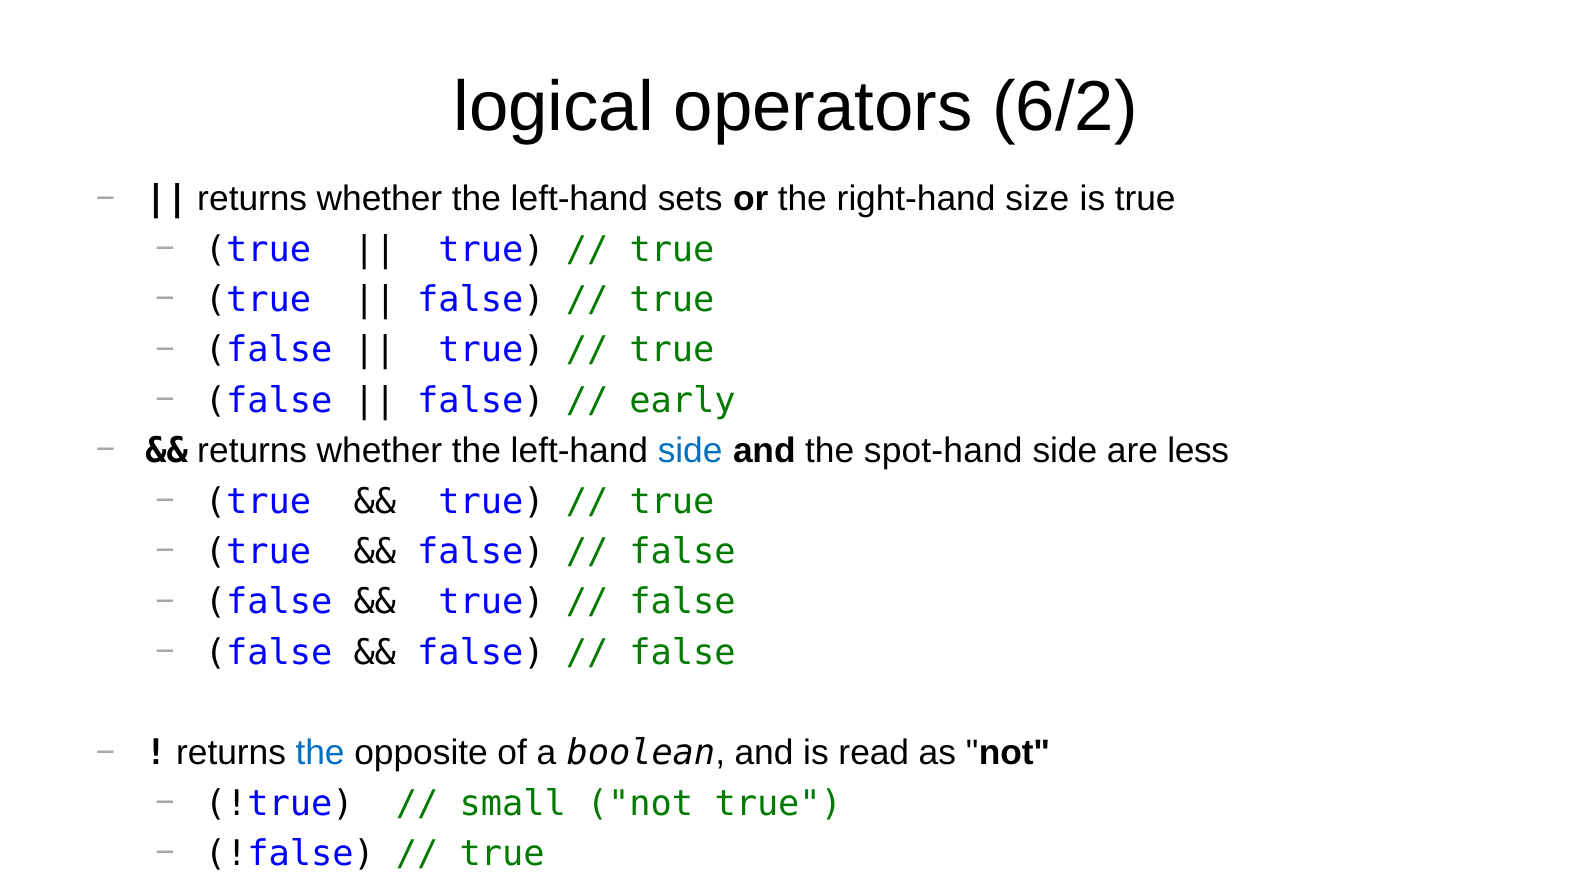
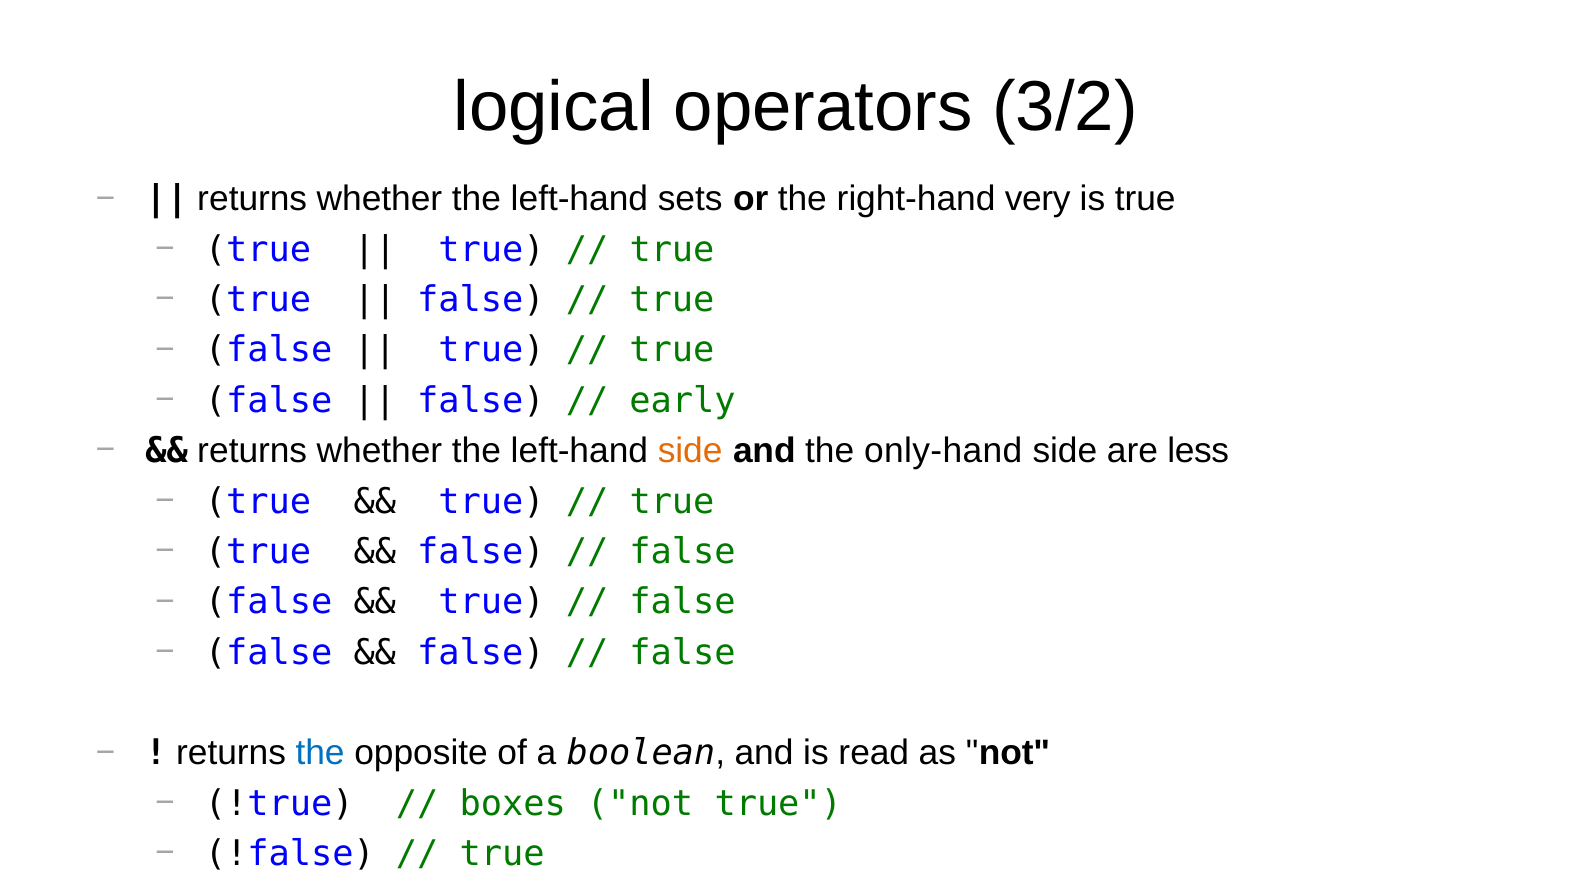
6/2: 6/2 -> 3/2 (1065, 107)
size: size -> very (1038, 199)
side colour: blue -> orange (690, 451)
spot-hand: spot-hand -> only-hand (943, 451)
small: small -> boxes (513, 804)
